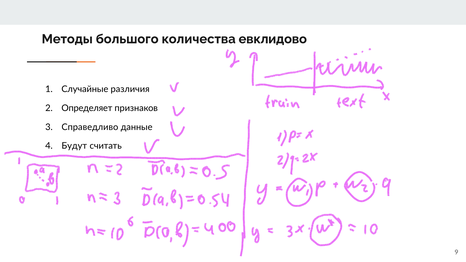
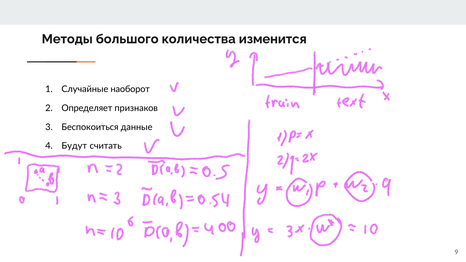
евклидово: евклидово -> изменится (273, 39)
различия: различия -> наоборот (130, 89)
Справедливо: Справедливо -> Беспокоиться (90, 127)
